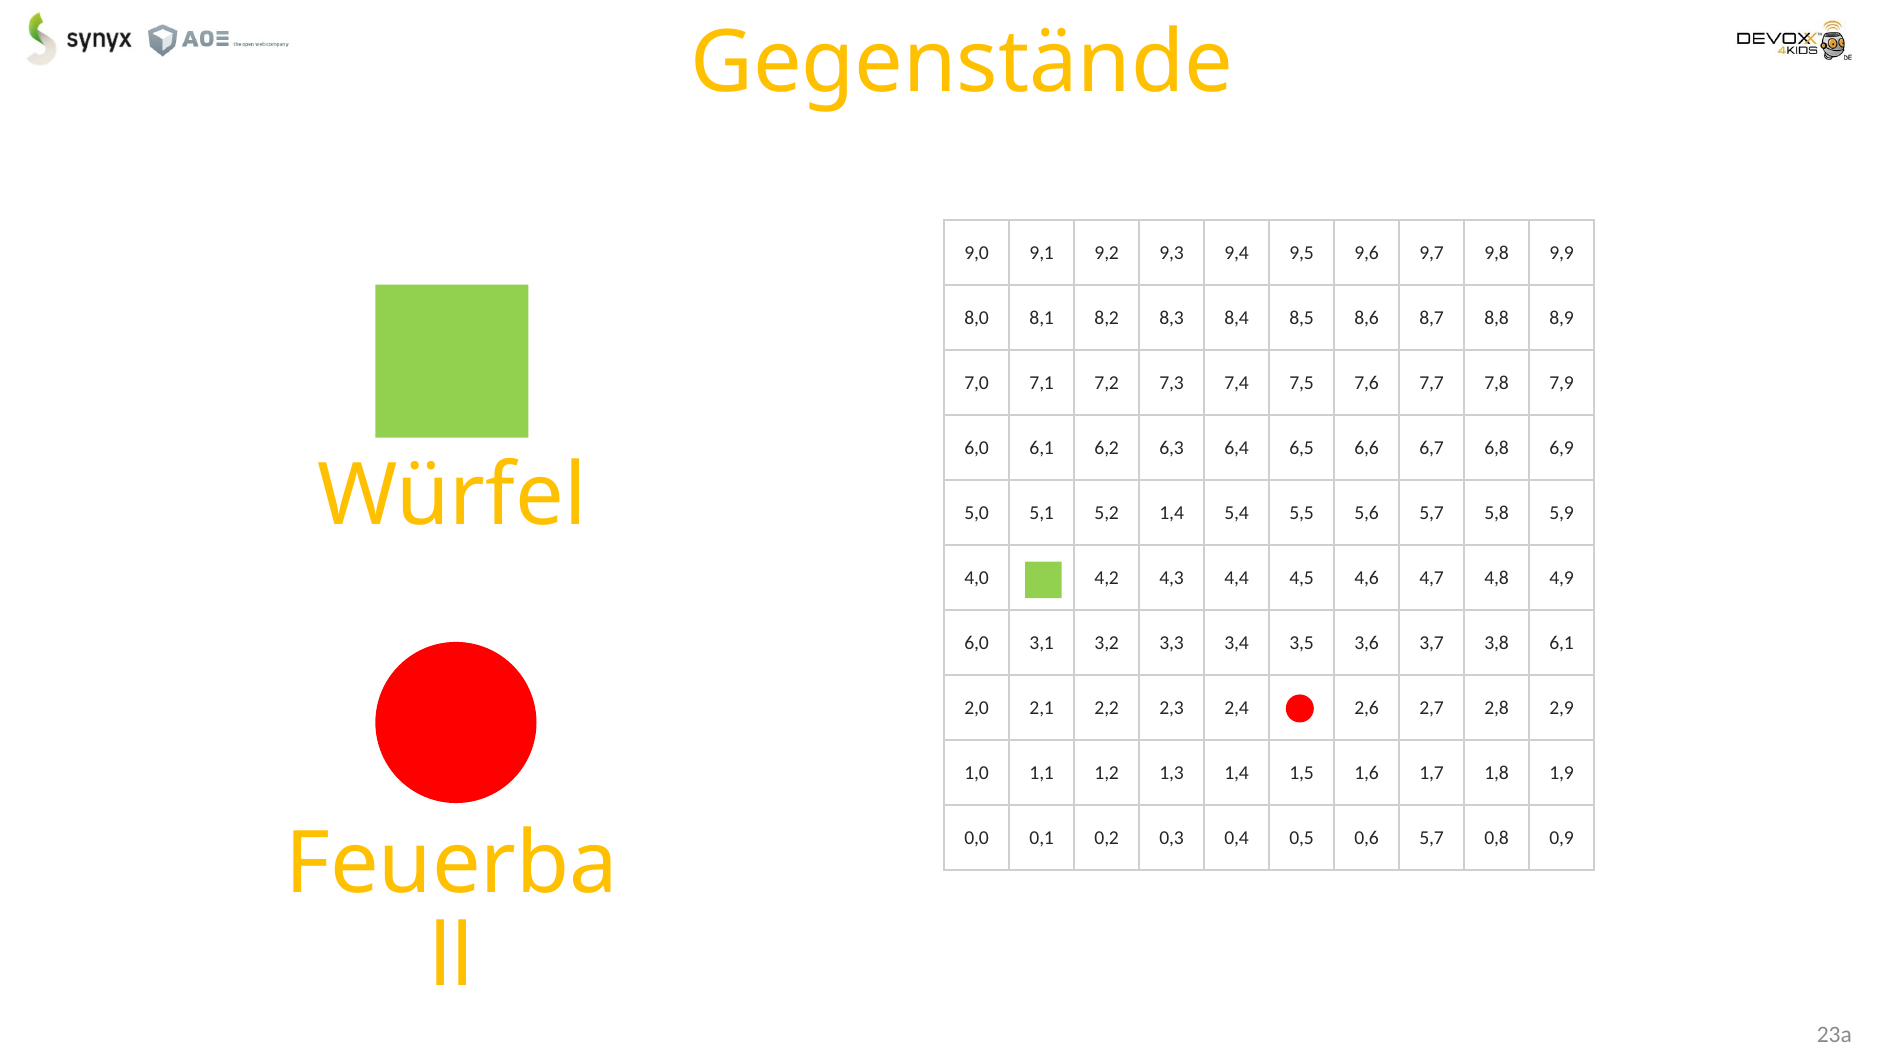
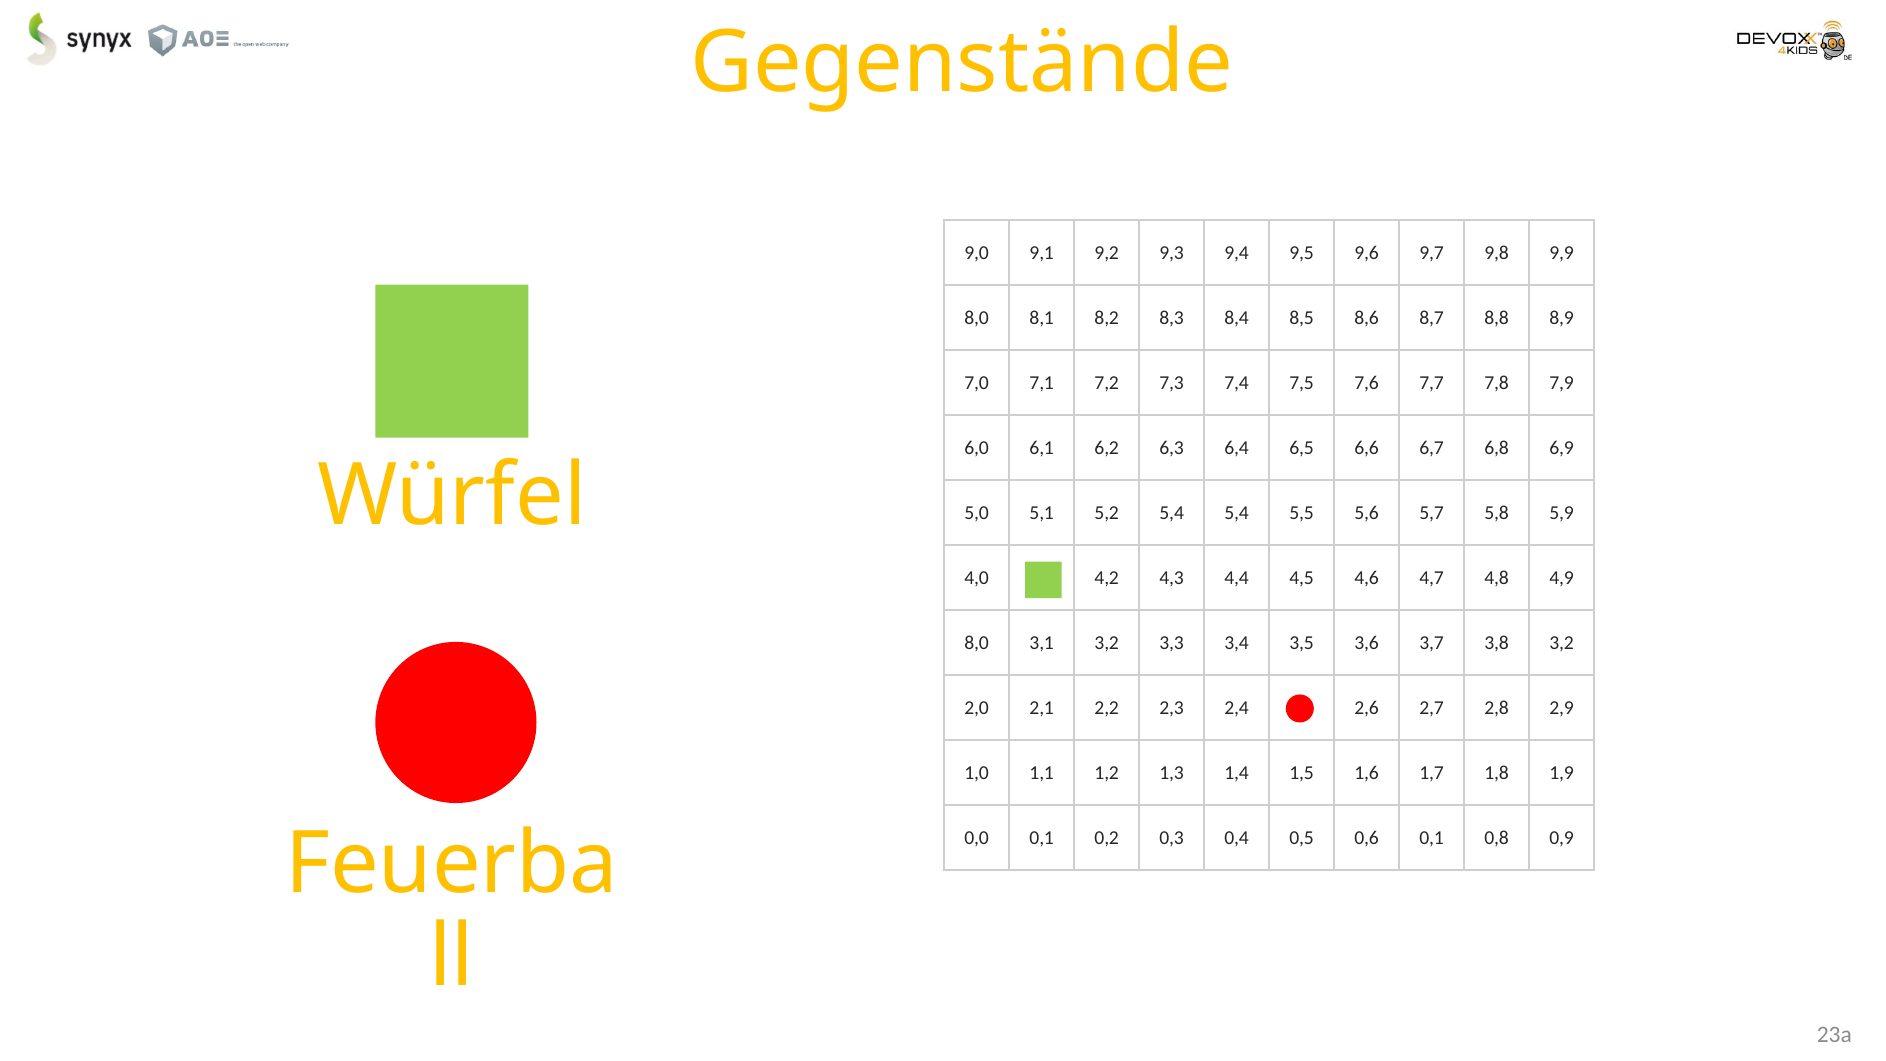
5,2 1,4: 1,4 -> 5,4 (1172, 513)
6,0: 6,0 -> 8,0 (977, 643)
3,8 6,1: 6,1 -> 3,2 (1562, 643)
0,6 5,7: 5,7 -> 0,1 (1432, 838)
